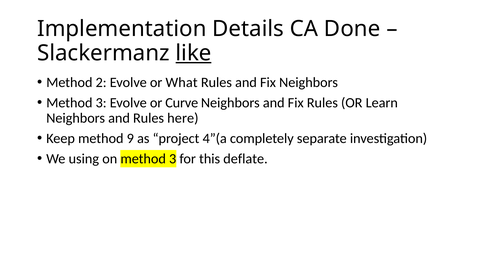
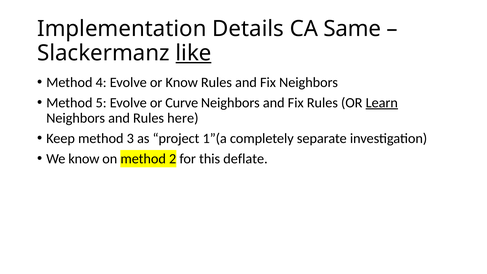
Done: Done -> Same (352, 29)
2: 2 -> 4 (101, 82)
or What: What -> Know (182, 82)
3: 3 -> 5 (101, 103)
Learn underline: none -> present (382, 103)
9: 9 -> 3 (130, 138)
4”(a: 4”(a -> 1”(a (215, 138)
We using: using -> know (84, 159)
on method 3: 3 -> 2 (173, 159)
